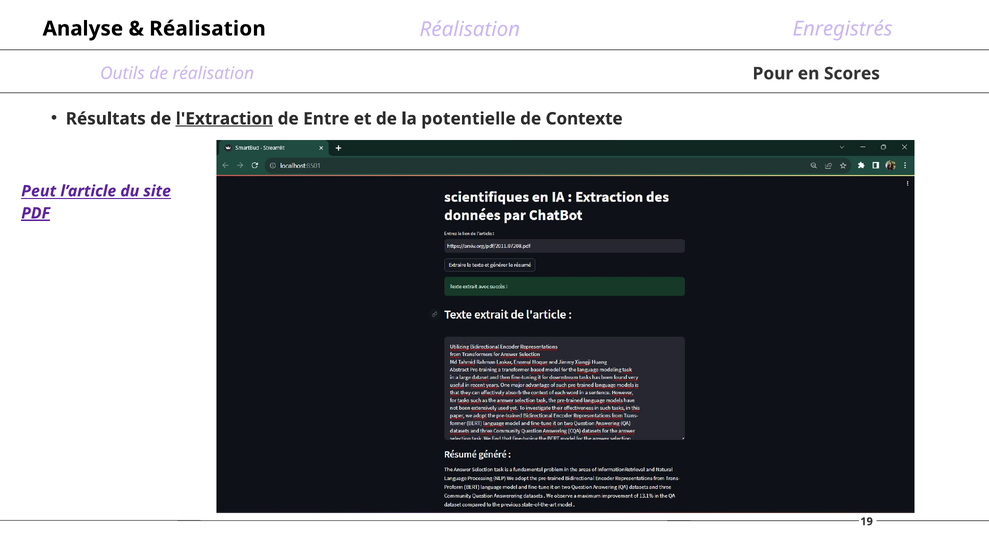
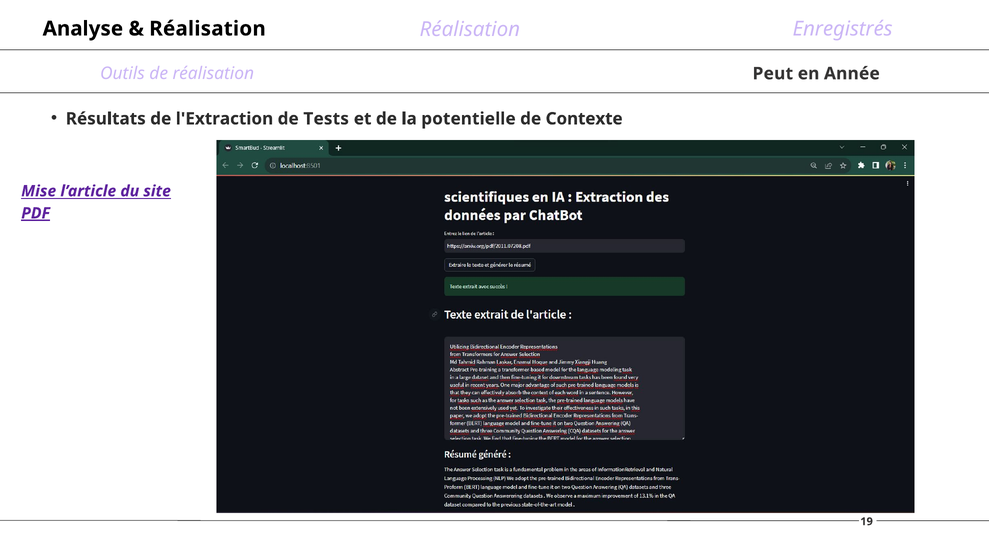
Pour: Pour -> Peut (773, 74)
Scores: Scores -> Année (852, 74)
l'Extraction underline: present -> none (224, 119)
Entre: Entre -> Tests (326, 119)
Peut: Peut -> Mise (39, 191)
